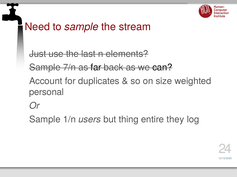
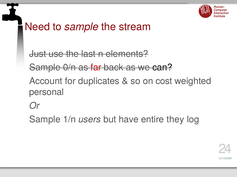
7/n: 7/n -> 0/n (69, 68)
far colour: black -> red (96, 68)
size: size -> cost (164, 81)
thing: thing -> have (129, 120)
